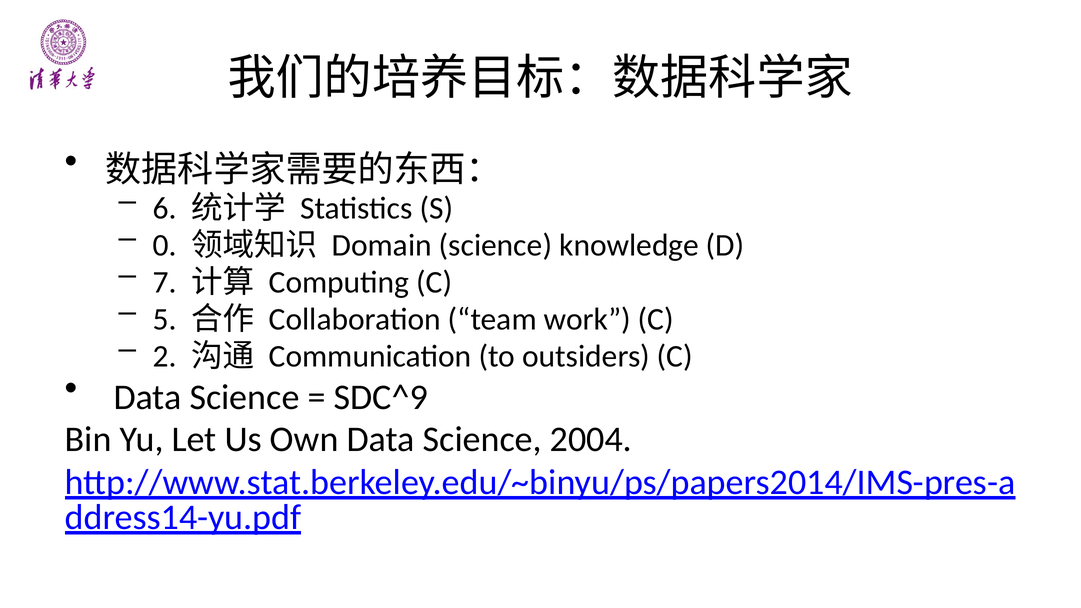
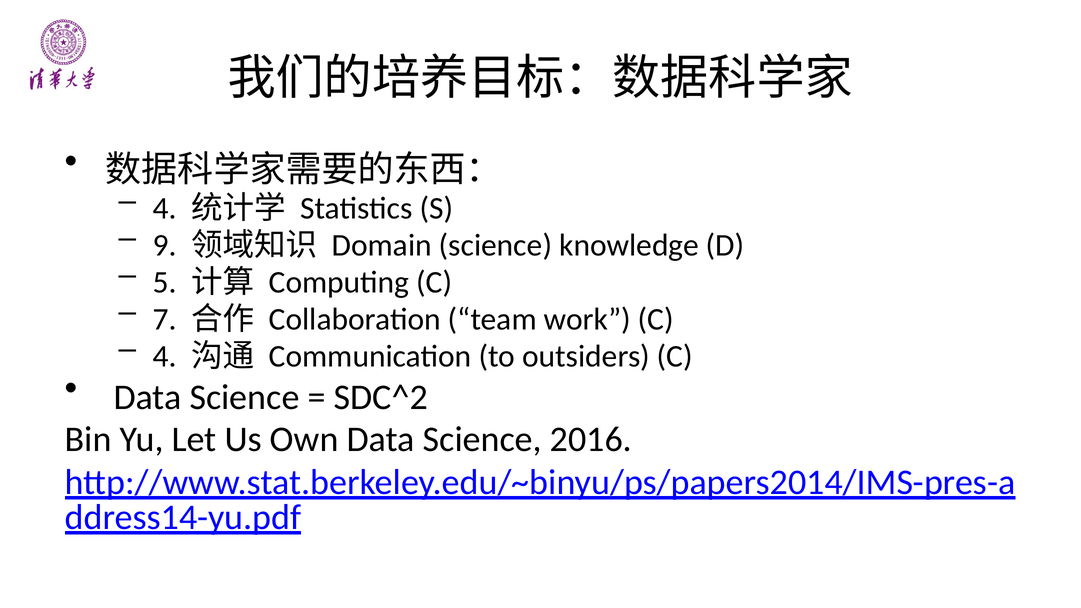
6: 6 -> 4 (165, 208)
0: 0 -> 9 (165, 245)
7: 7 -> 5 (165, 282)
5: 5 -> 7 (165, 319)
2: 2 -> 4 (165, 356)
SDC^9: SDC^9 -> SDC^2 (381, 397)
2004: 2004 -> 2016 (591, 439)
